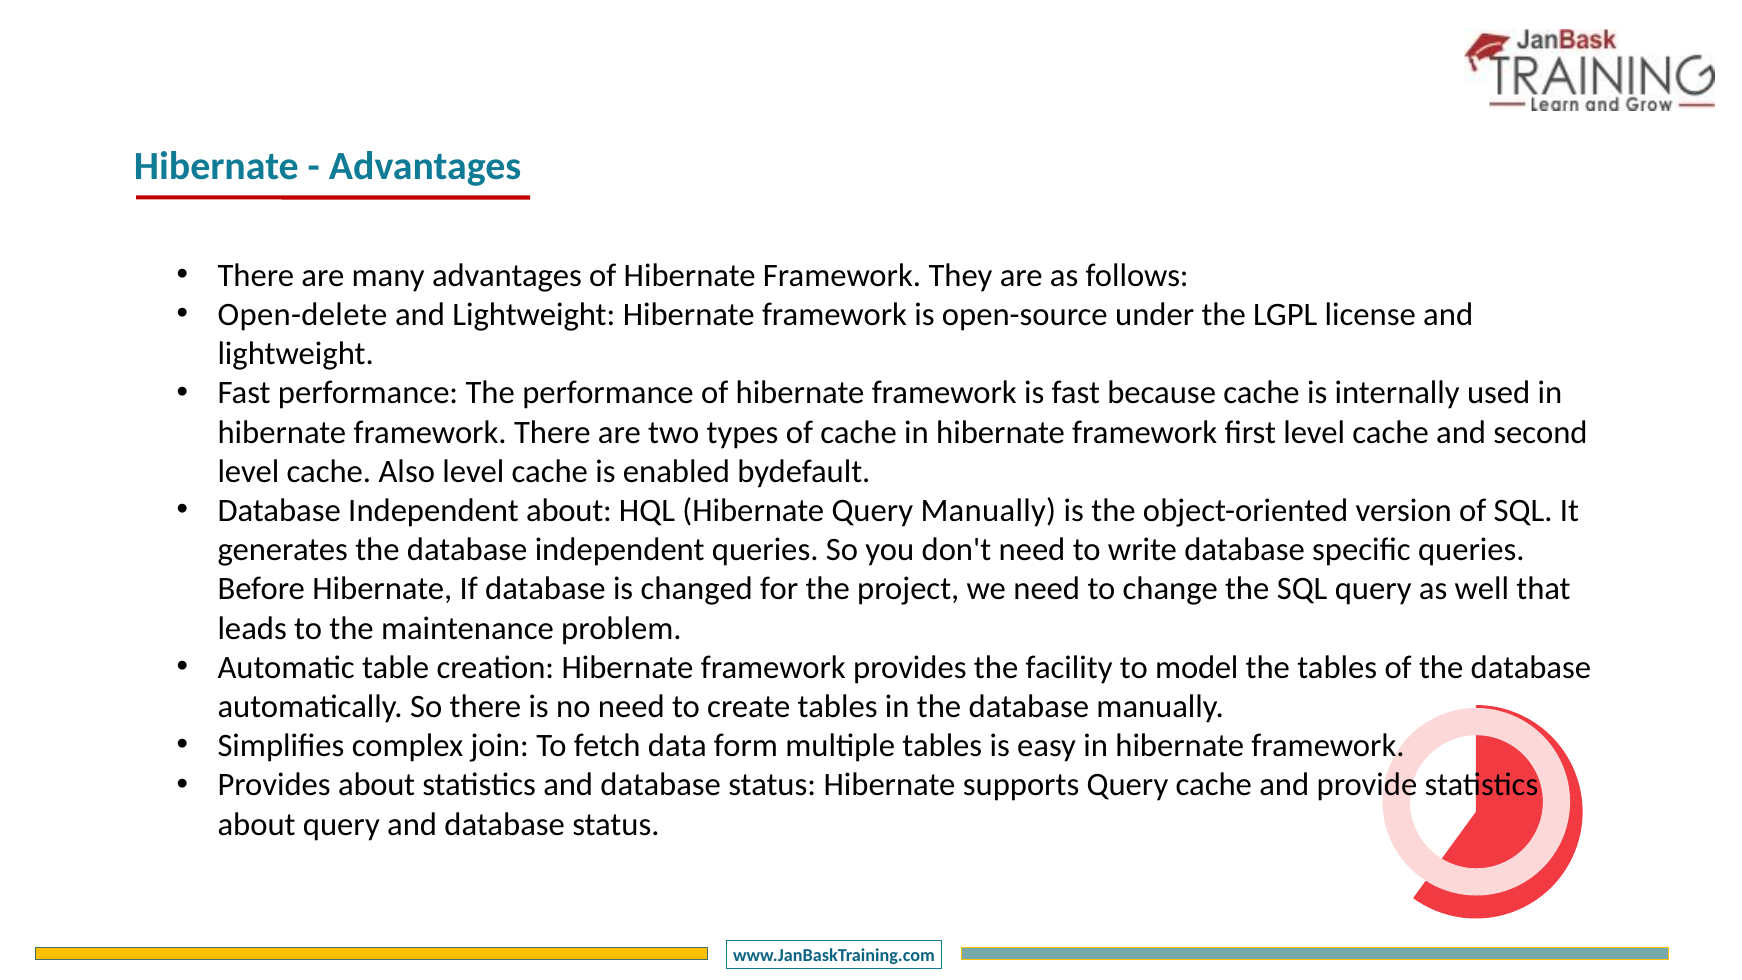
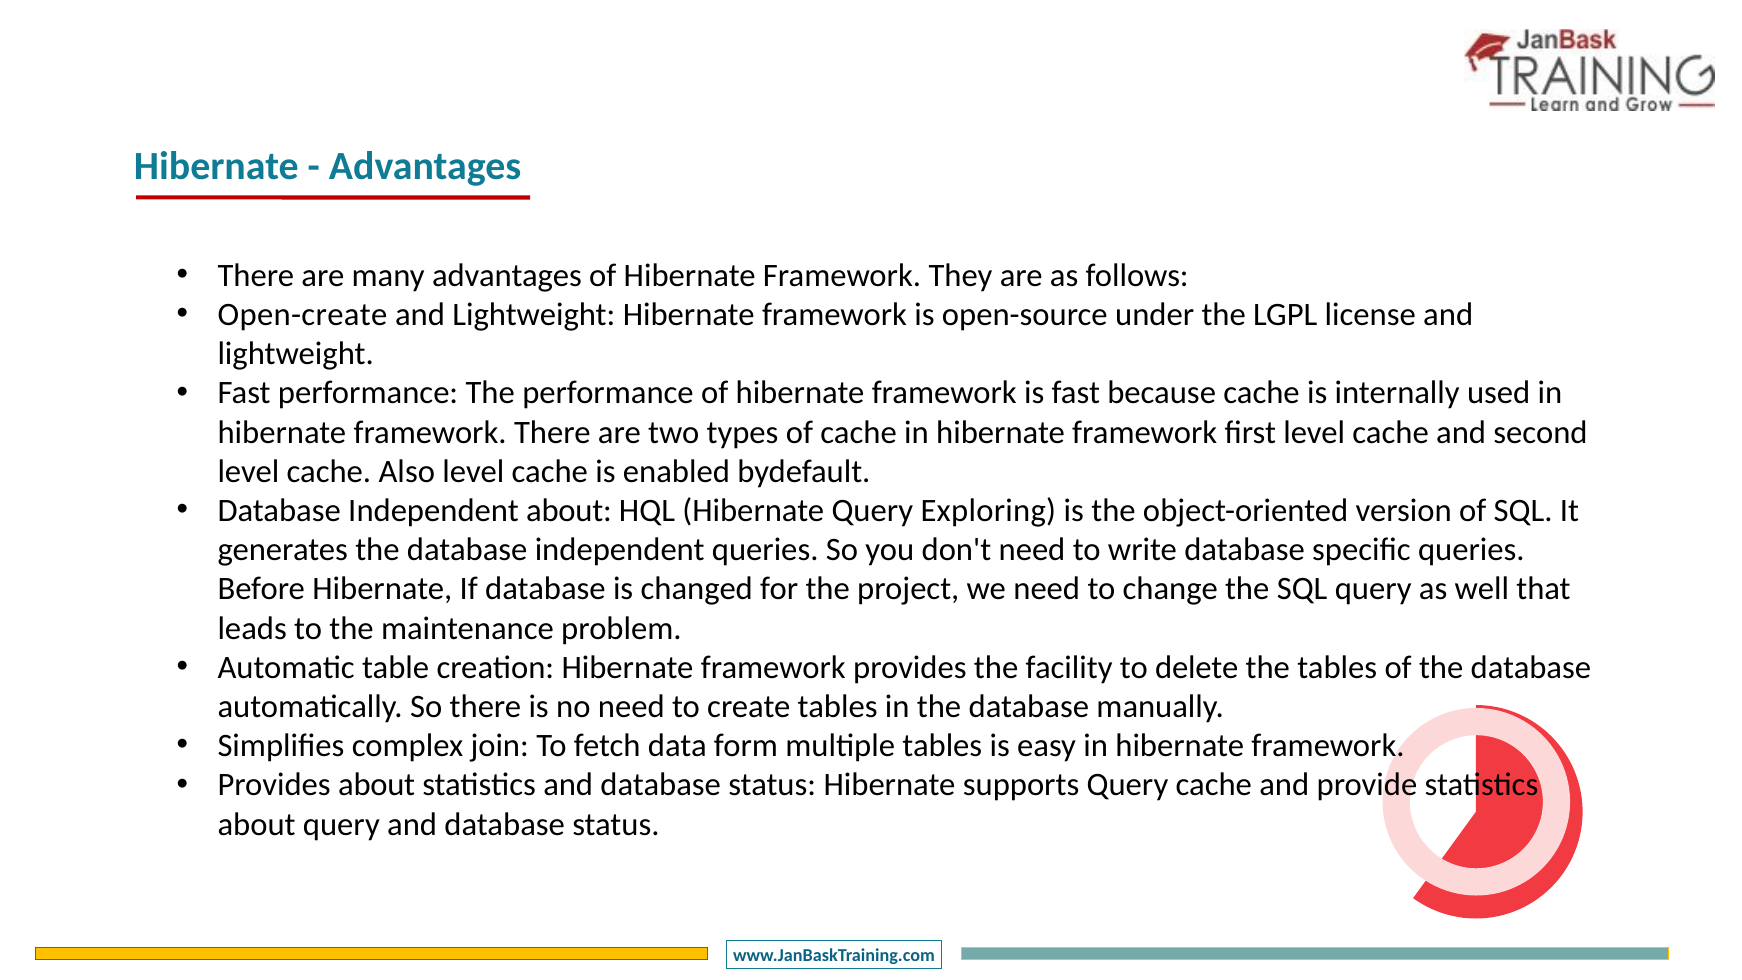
Open-delete: Open-delete -> Open-create (302, 315)
Query Manually: Manually -> Exploring (988, 511)
model: model -> delete (1197, 667)
